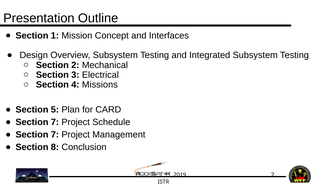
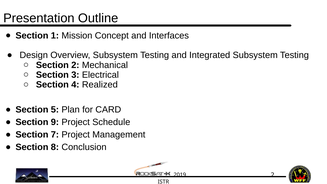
Missions: Missions -> Realized (100, 85)
7: 7 -> 9 (55, 122)
